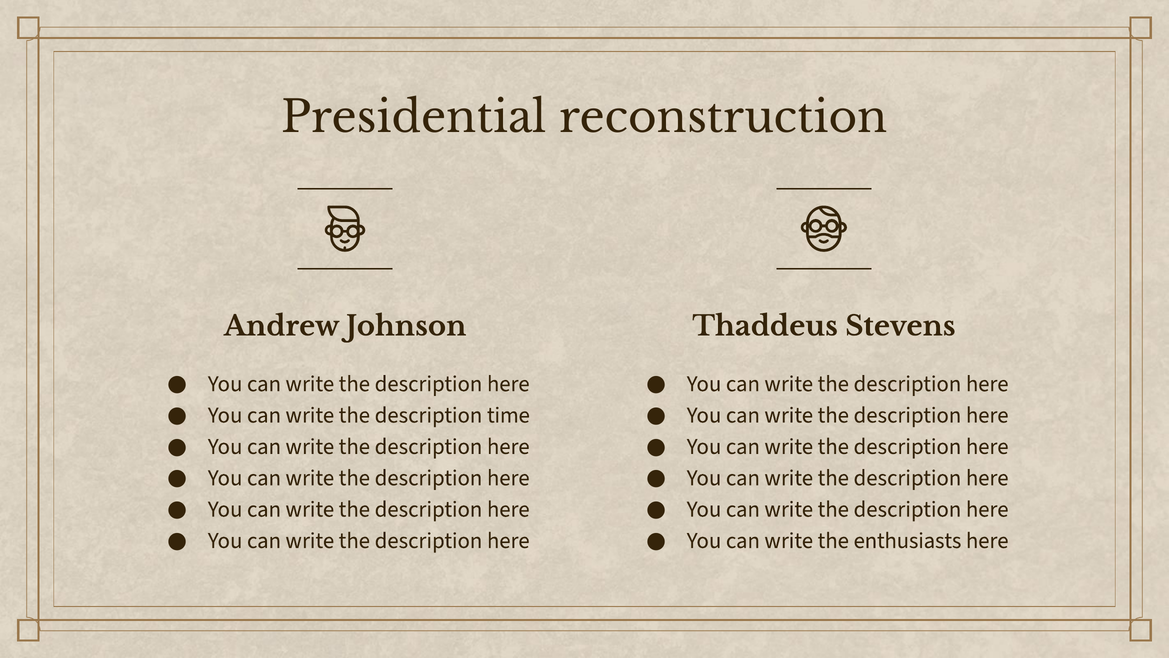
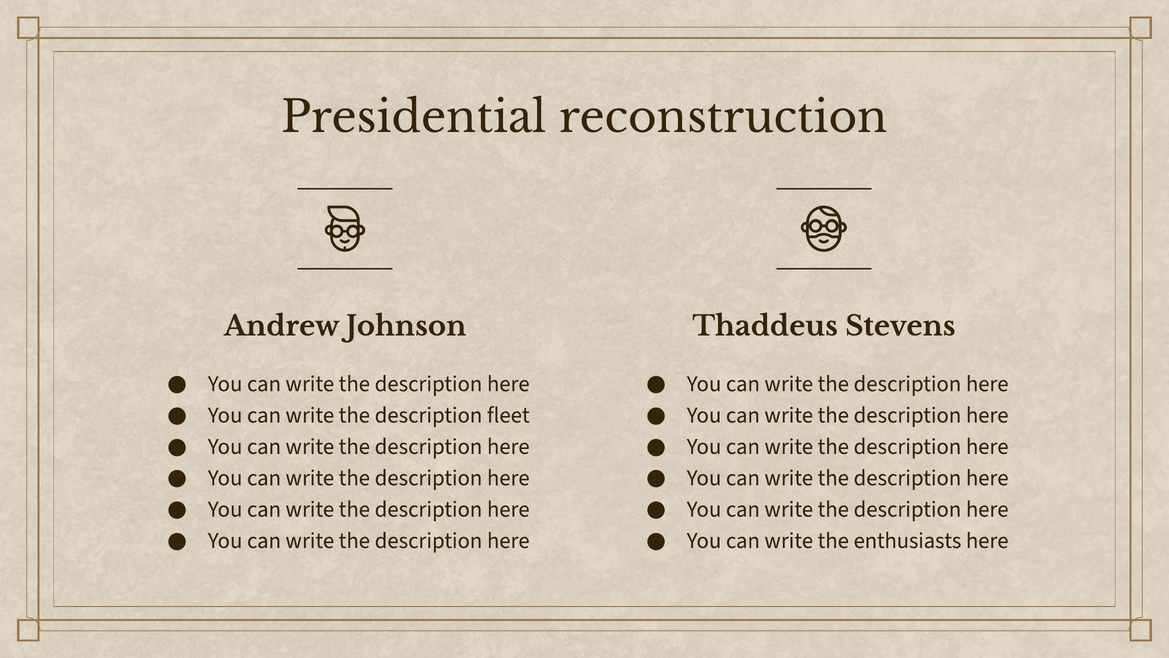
time: time -> fleet (508, 415)
